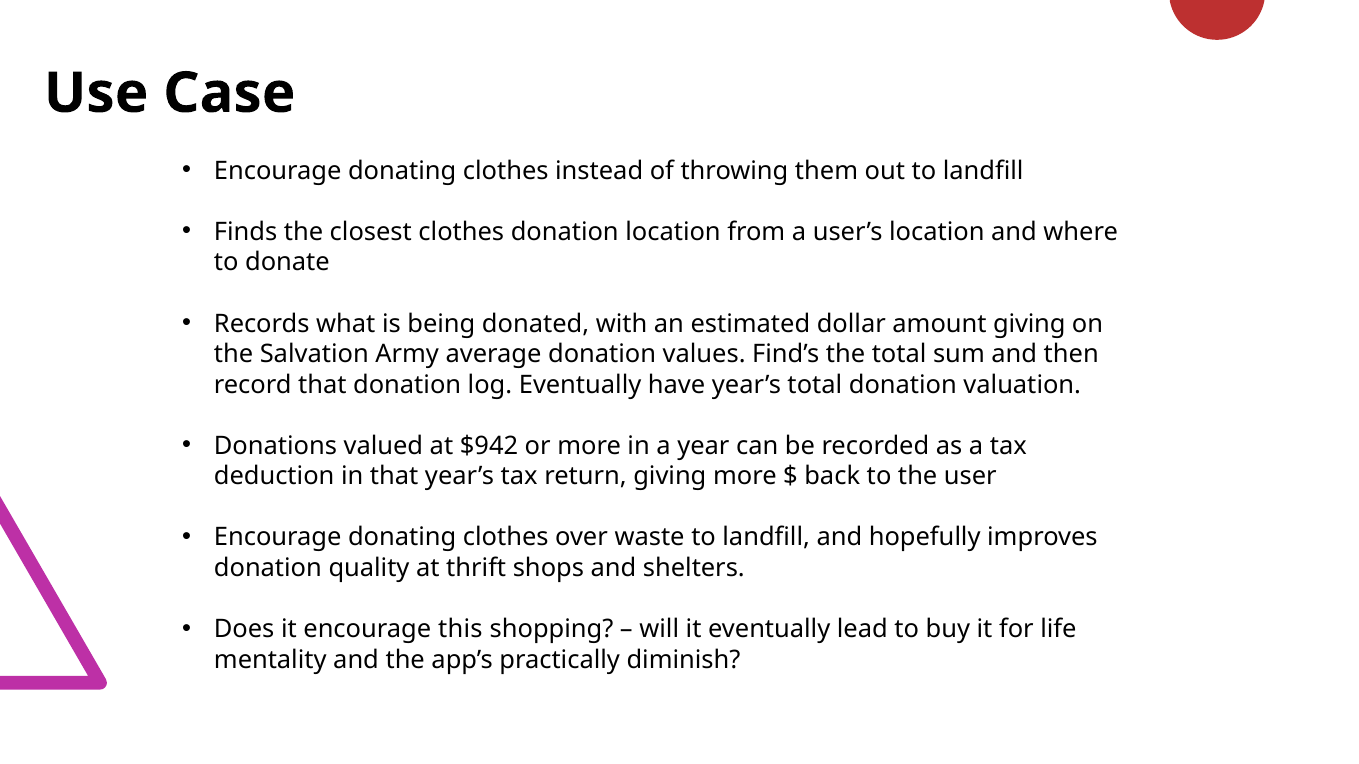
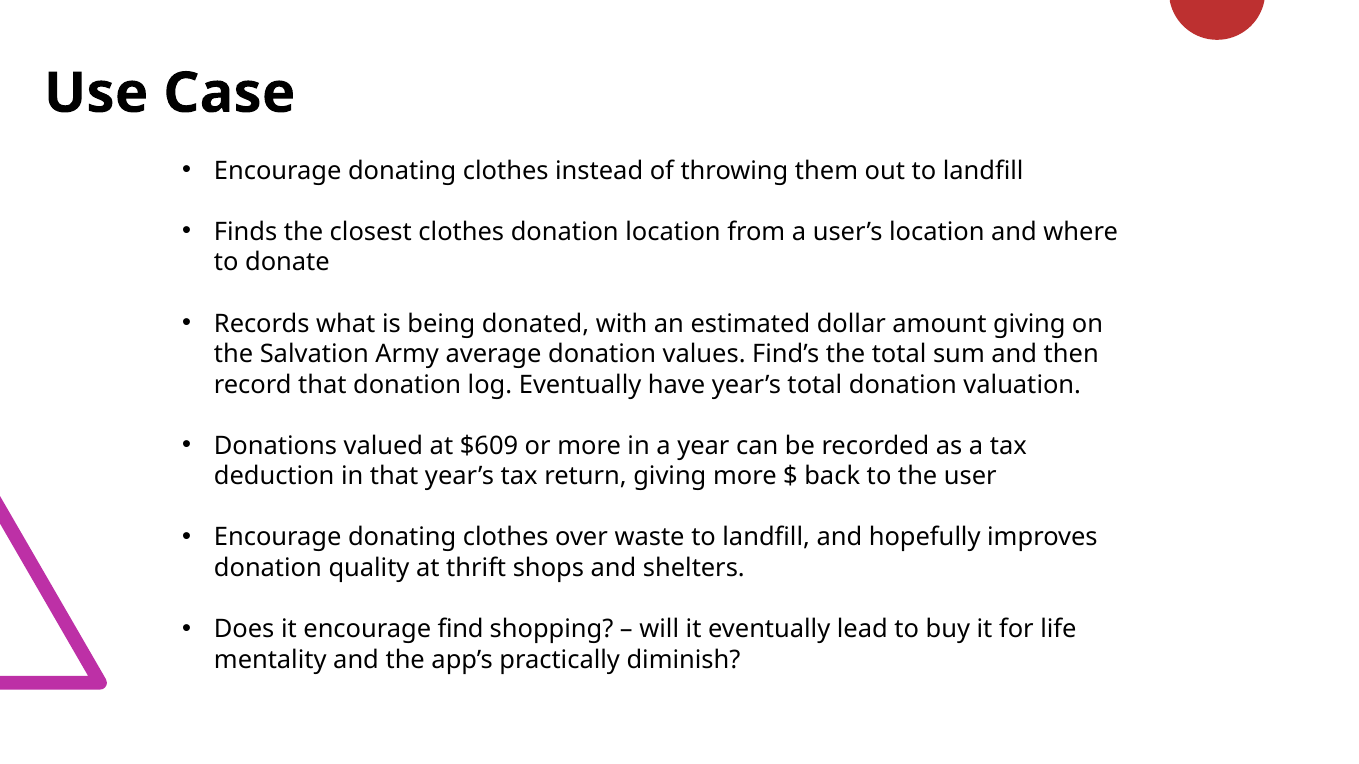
$942: $942 -> $609 (489, 446)
this: this -> find (461, 630)
